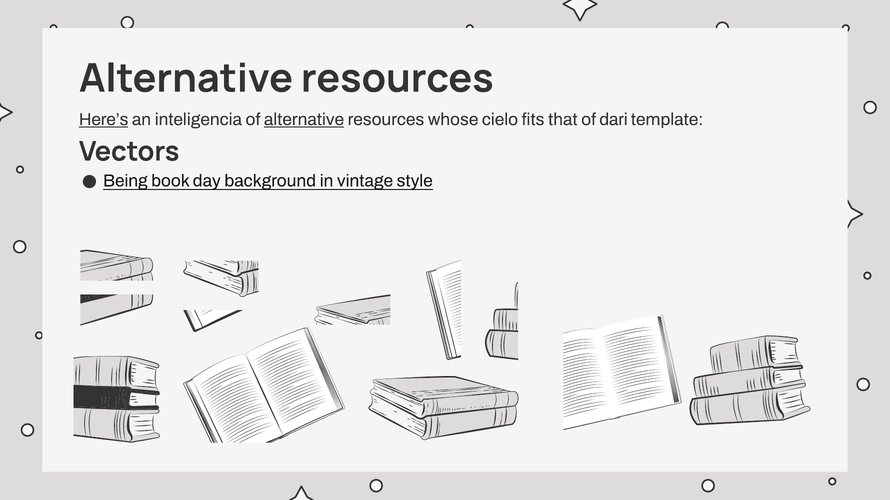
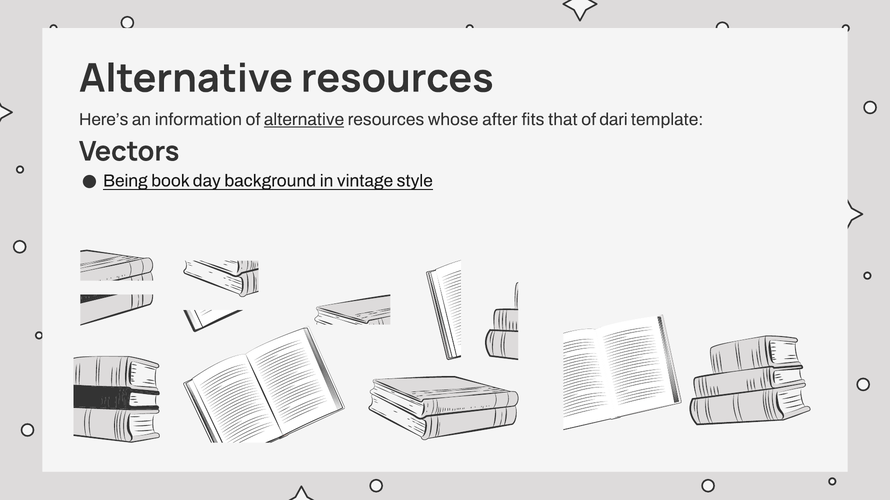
Here’s underline: present -> none (104, 120)
inteligencia: inteligencia -> information (198, 120)
cielo: cielo -> after (500, 120)
